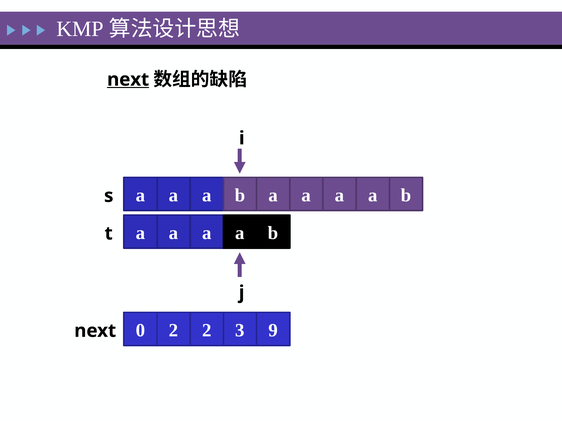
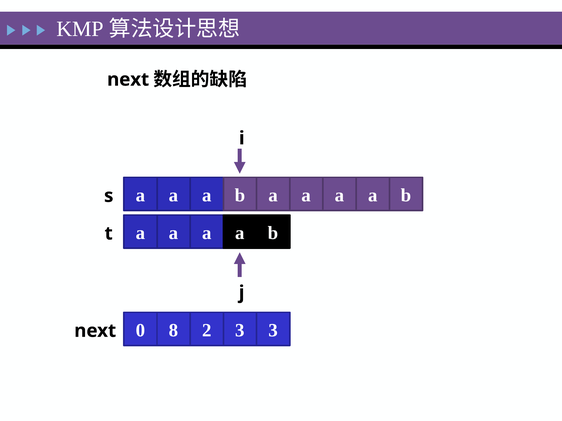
next underline: present -> none (128, 80)
0 2: 2 -> 8 (174, 331)
3 9: 9 -> 3 (273, 331)
